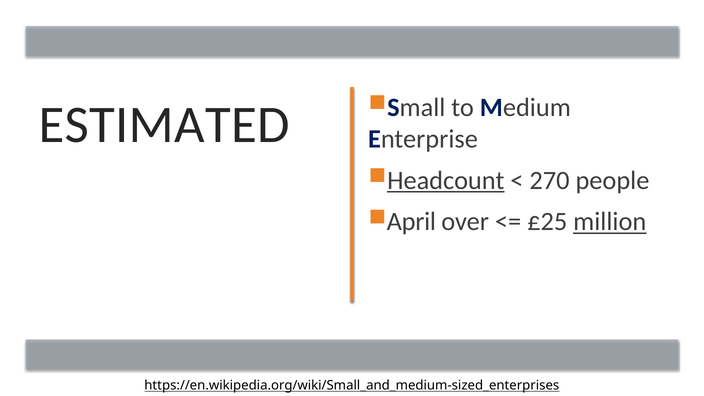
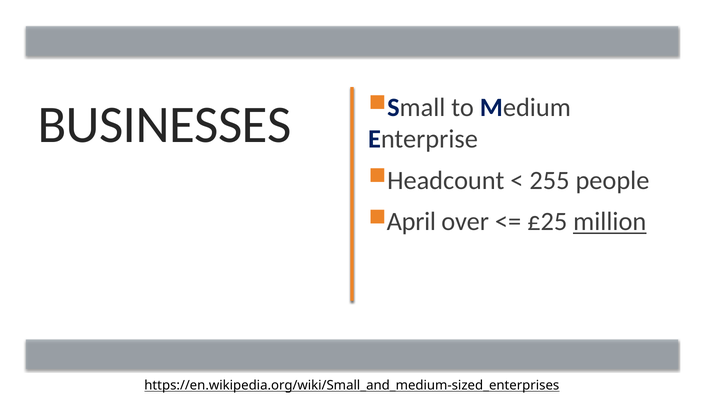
ESTIMATED: ESTIMATED -> BUSINESSES (165, 125)
Headcount underline: present -> none (446, 180)
270: 270 -> 255 (550, 180)
